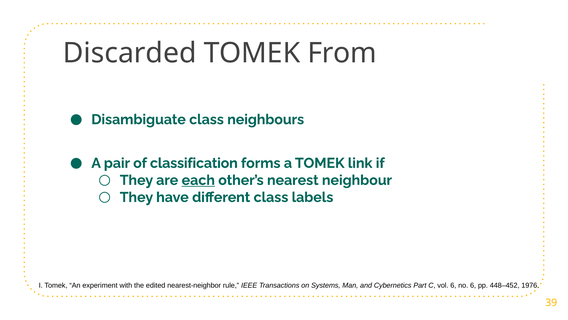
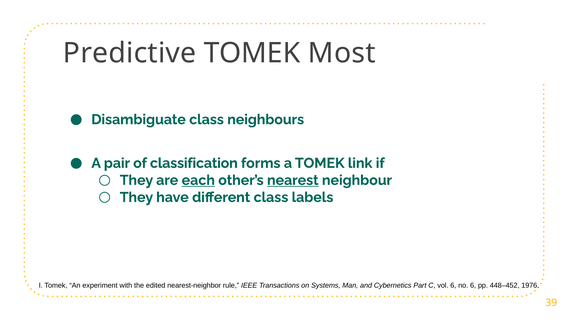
Discarded: Discarded -> Predictive (130, 53)
From: From -> Most (342, 53)
nearest underline: none -> present (293, 180)
